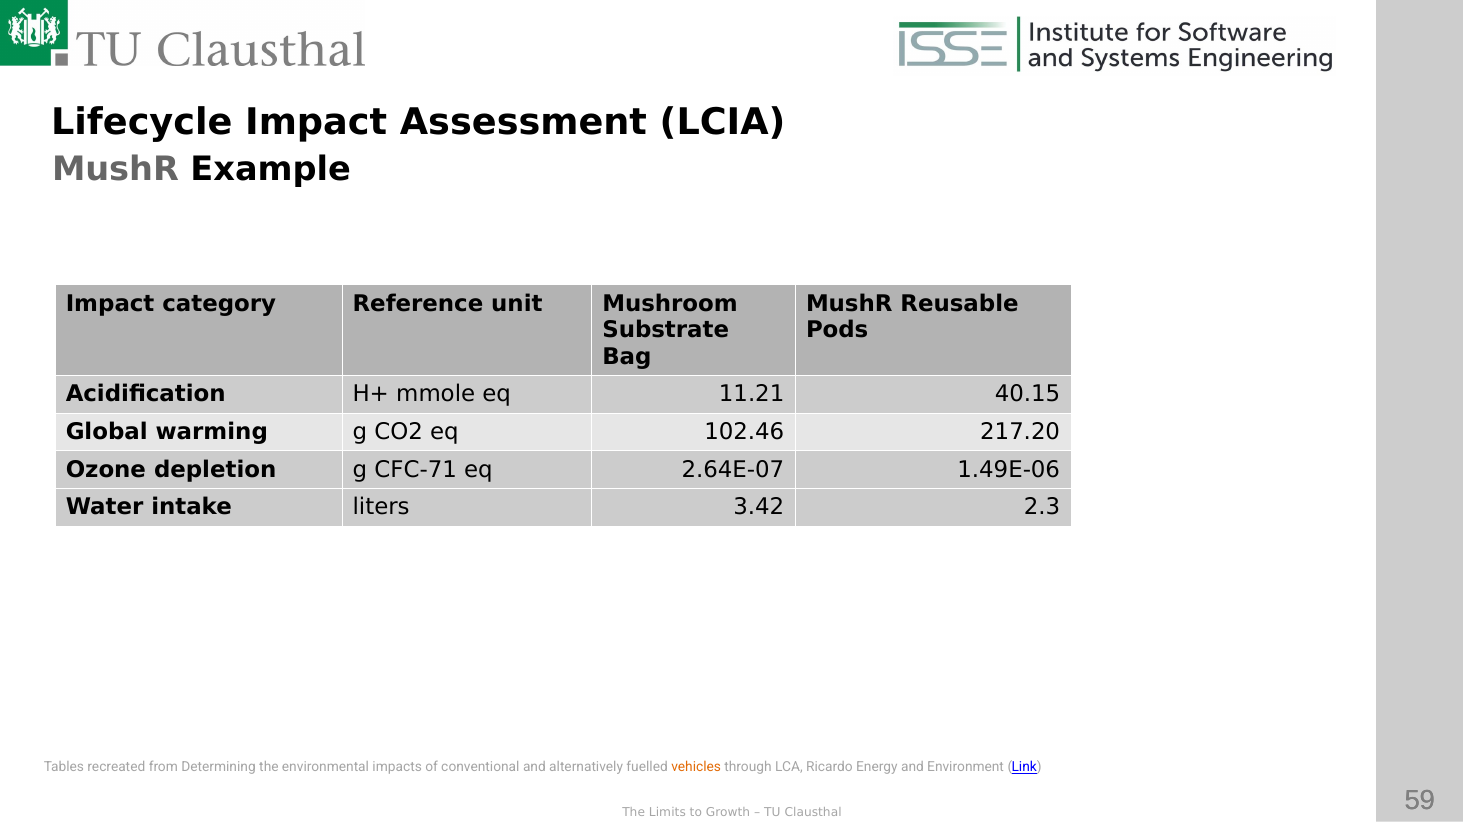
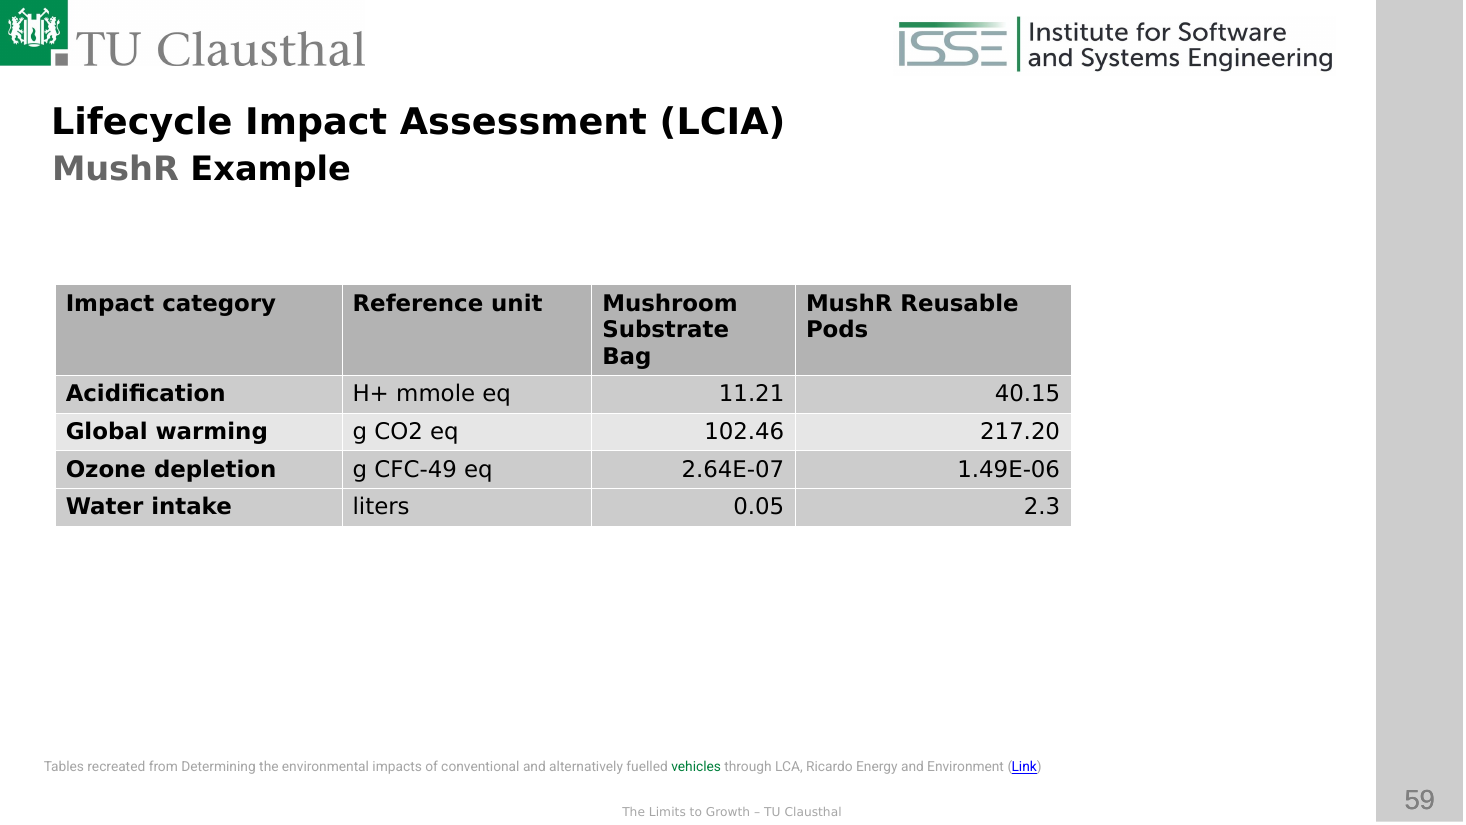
CFC-71: CFC-71 -> CFC-49 (416, 469)
3.42: 3.42 -> 0.05 (759, 507)
vehicles colour: orange -> green (696, 767)
